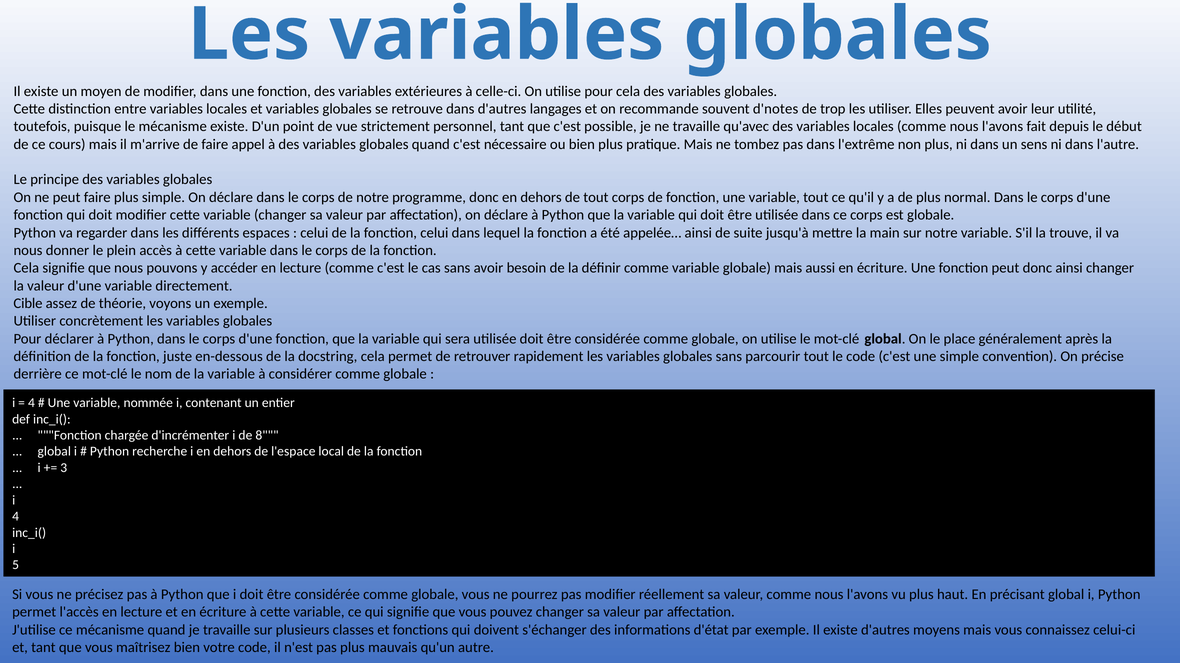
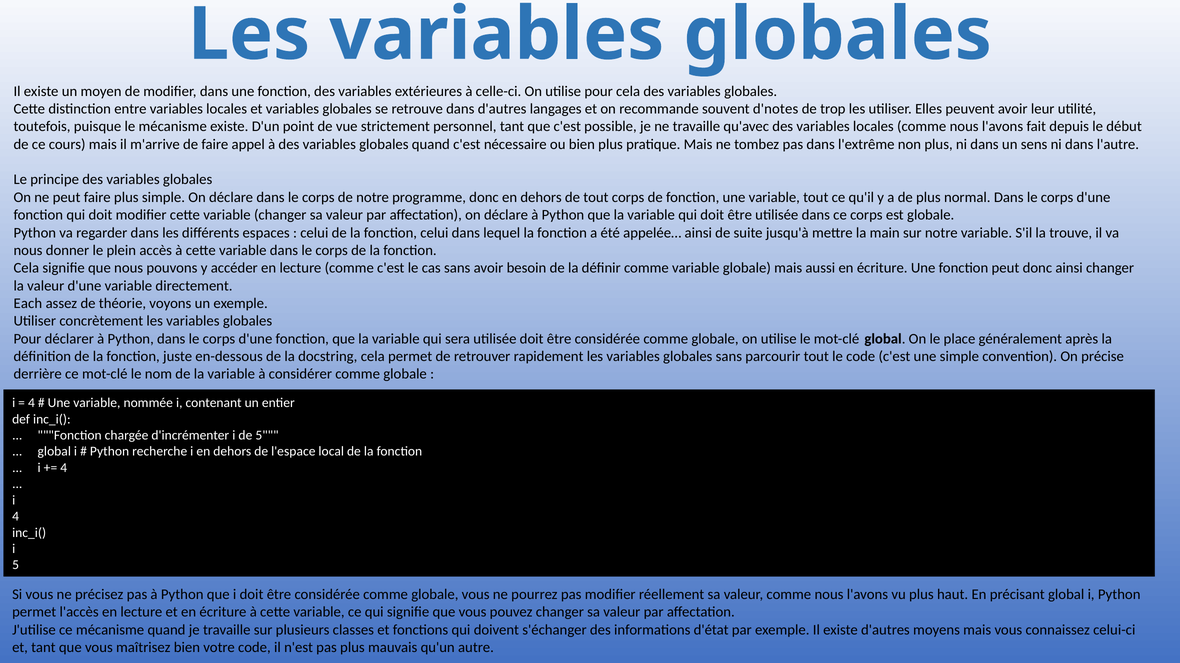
Cible: Cible -> Each (28, 304)
de 8: 8 -> 5 (267, 436)
3: 3 -> 4 (64, 468)
